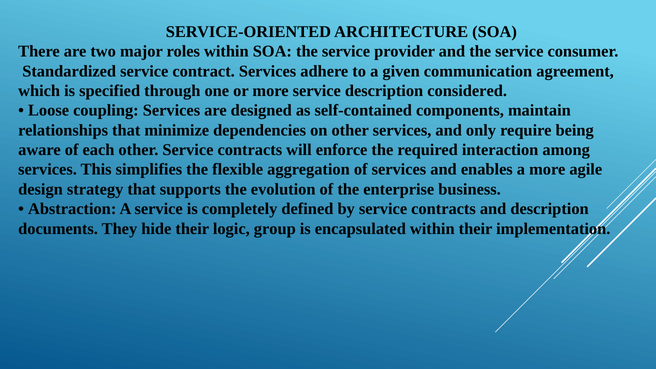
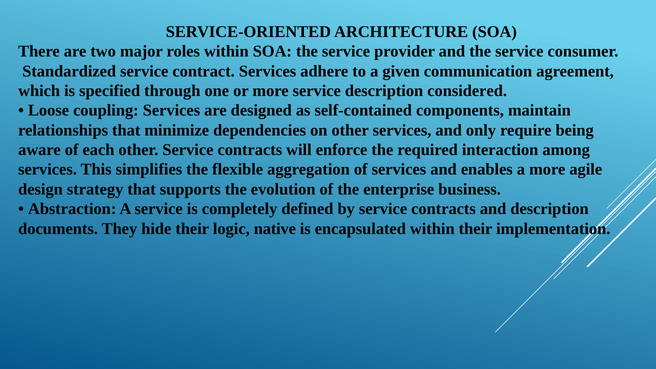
group: group -> native (275, 229)
